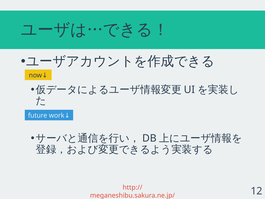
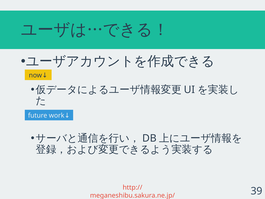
12: 12 -> 39 (256, 191)
